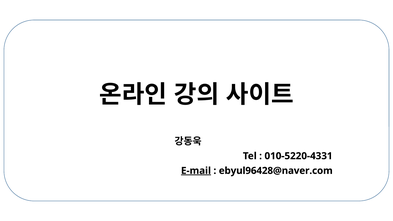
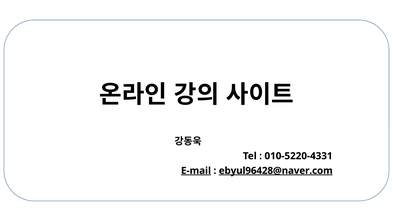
ebyul96428@naver.com underline: none -> present (276, 171)
